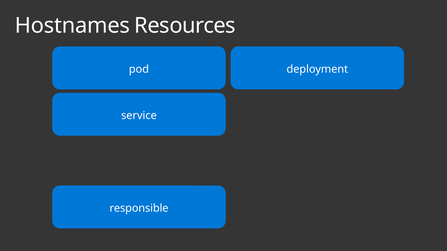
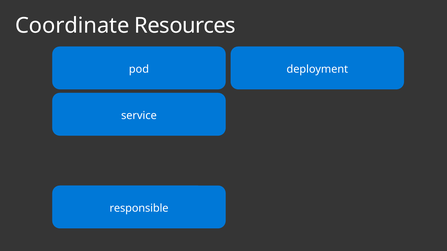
Hostnames: Hostnames -> Coordinate (72, 26)
